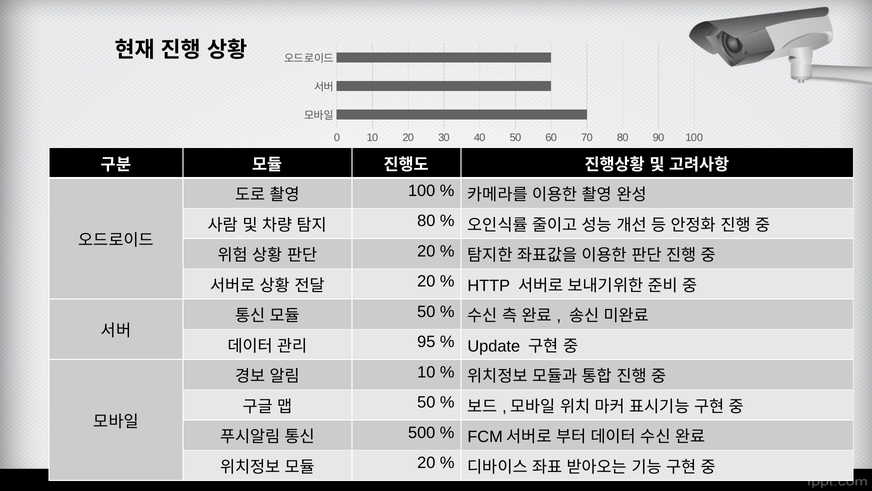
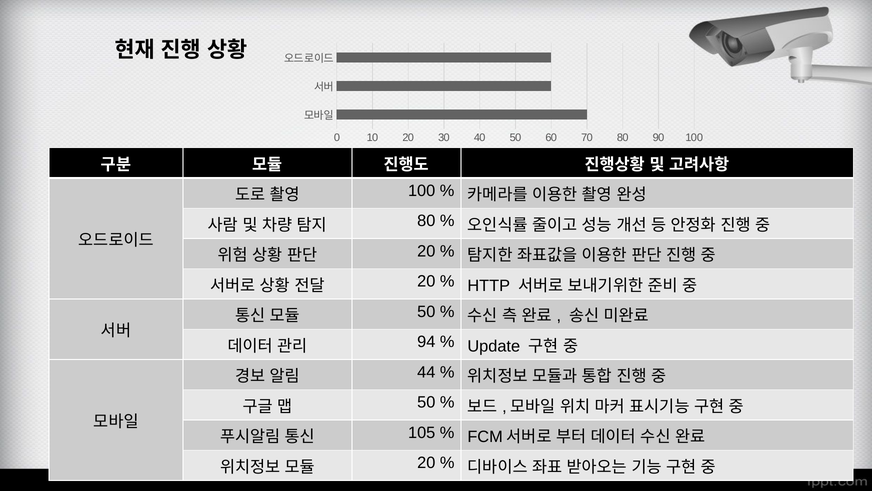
95: 95 -> 94 (426, 342)
10: 10 -> 44 (426, 372)
500: 500 -> 105 (422, 432)
